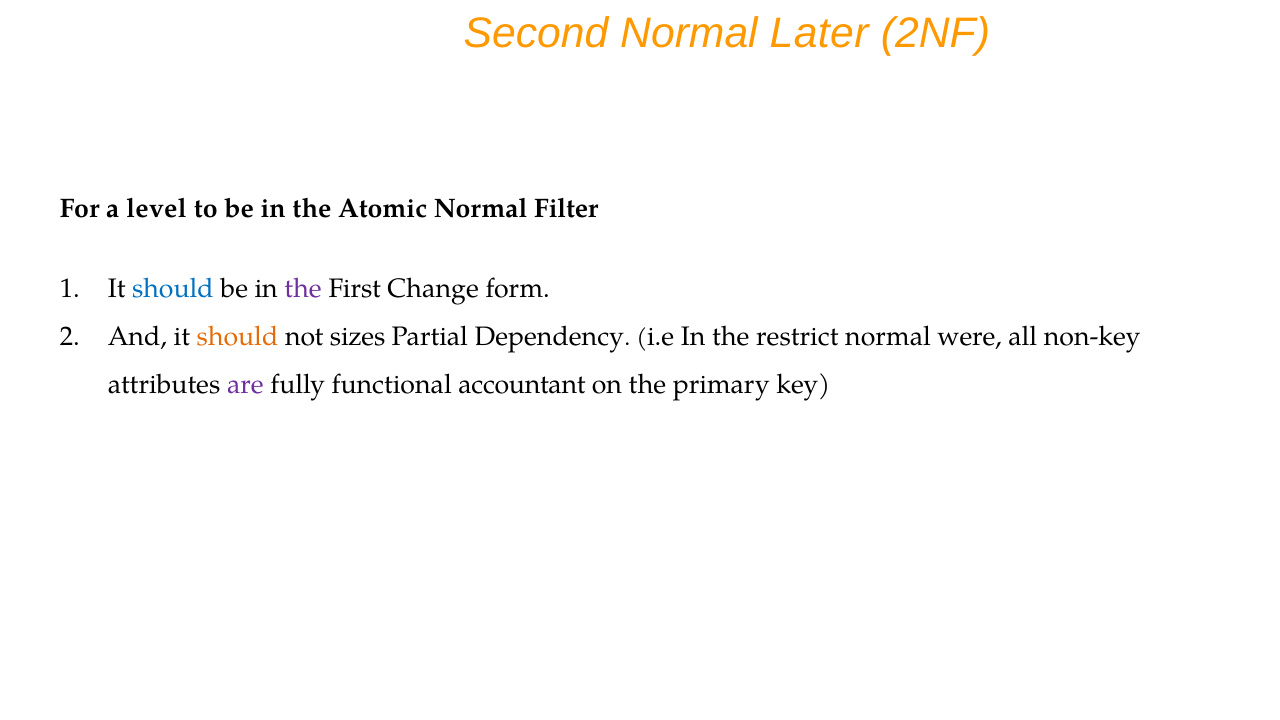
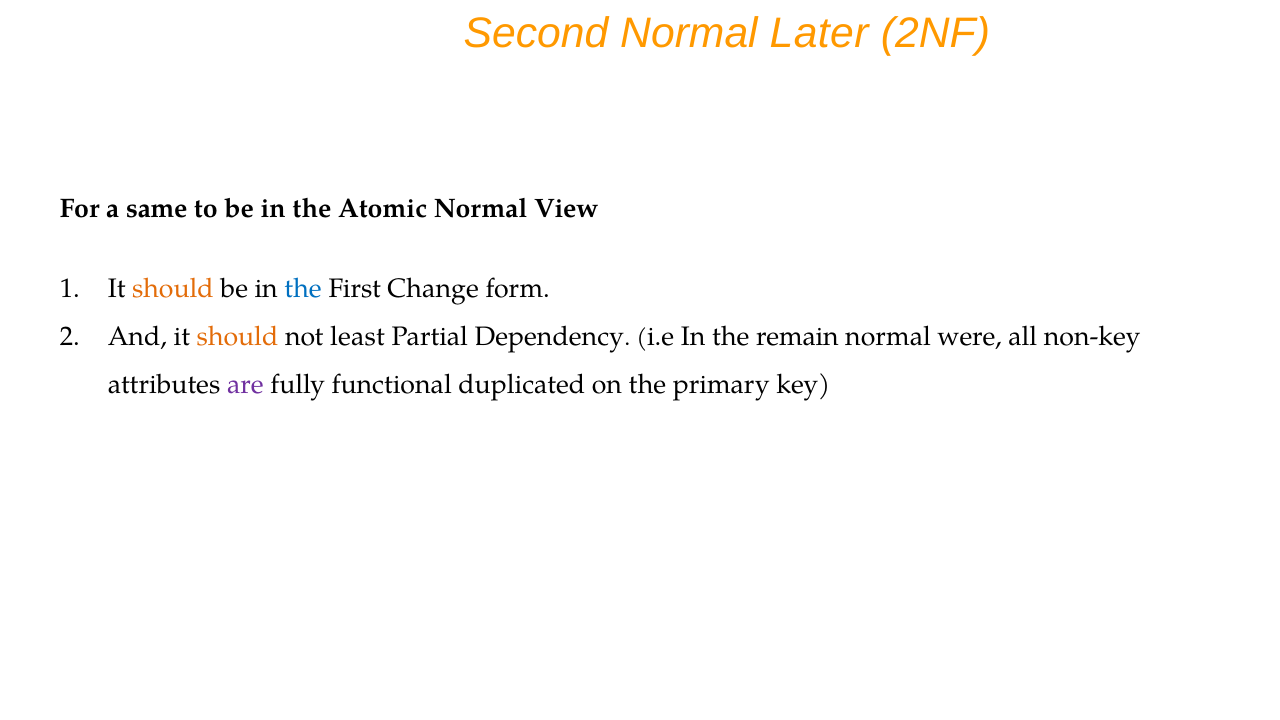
level: level -> same (157, 209)
Filter: Filter -> View (566, 209)
should colour: blue -> orange (173, 289)
the colour: purple -> blue (303, 289)
sizes: sizes -> least (357, 337)
restrict: restrict -> remain (797, 337)
accountant: accountant -> duplicated (522, 385)
